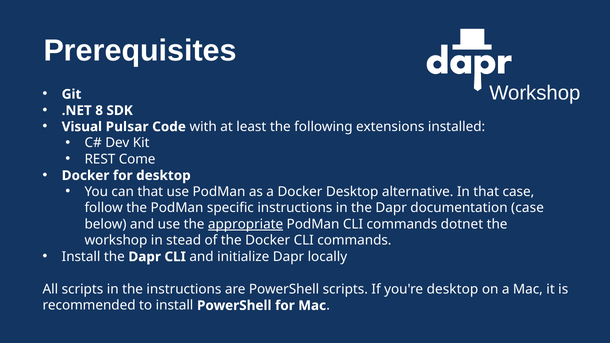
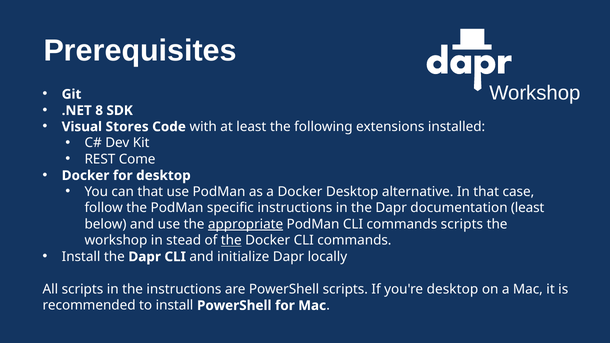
Pulsar: Pulsar -> Stores (127, 127)
documentation case: case -> least (528, 208)
commands dotnet: dotnet -> scripts (462, 224)
the underline: none -> present (231, 241)
